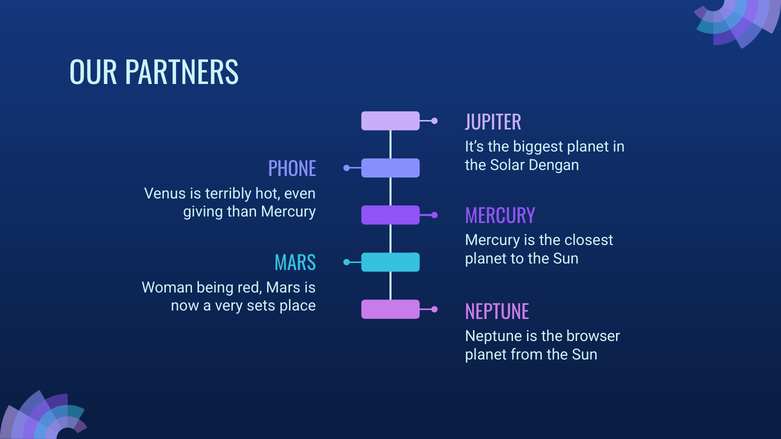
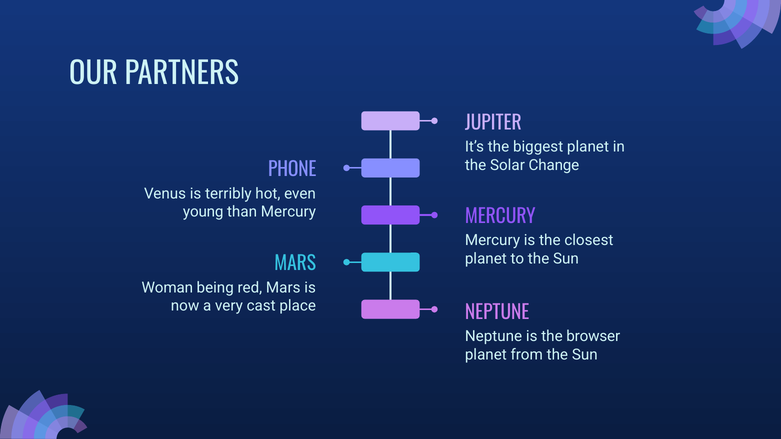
Dengan: Dengan -> Change (554, 165)
giving: giving -> young (203, 212)
sets: sets -> cast (261, 306)
